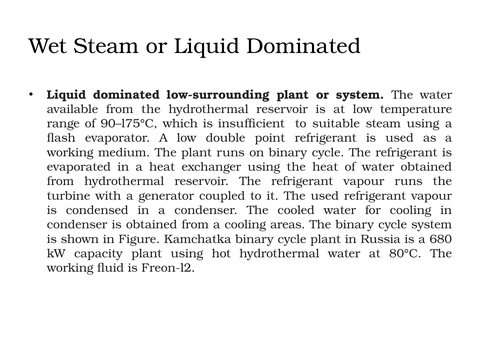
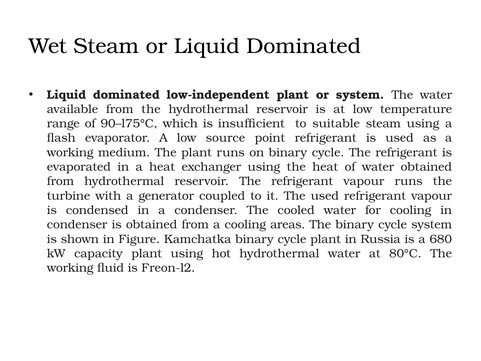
low-surrounding: low-surrounding -> low-independent (218, 95)
double: double -> source (225, 138)
